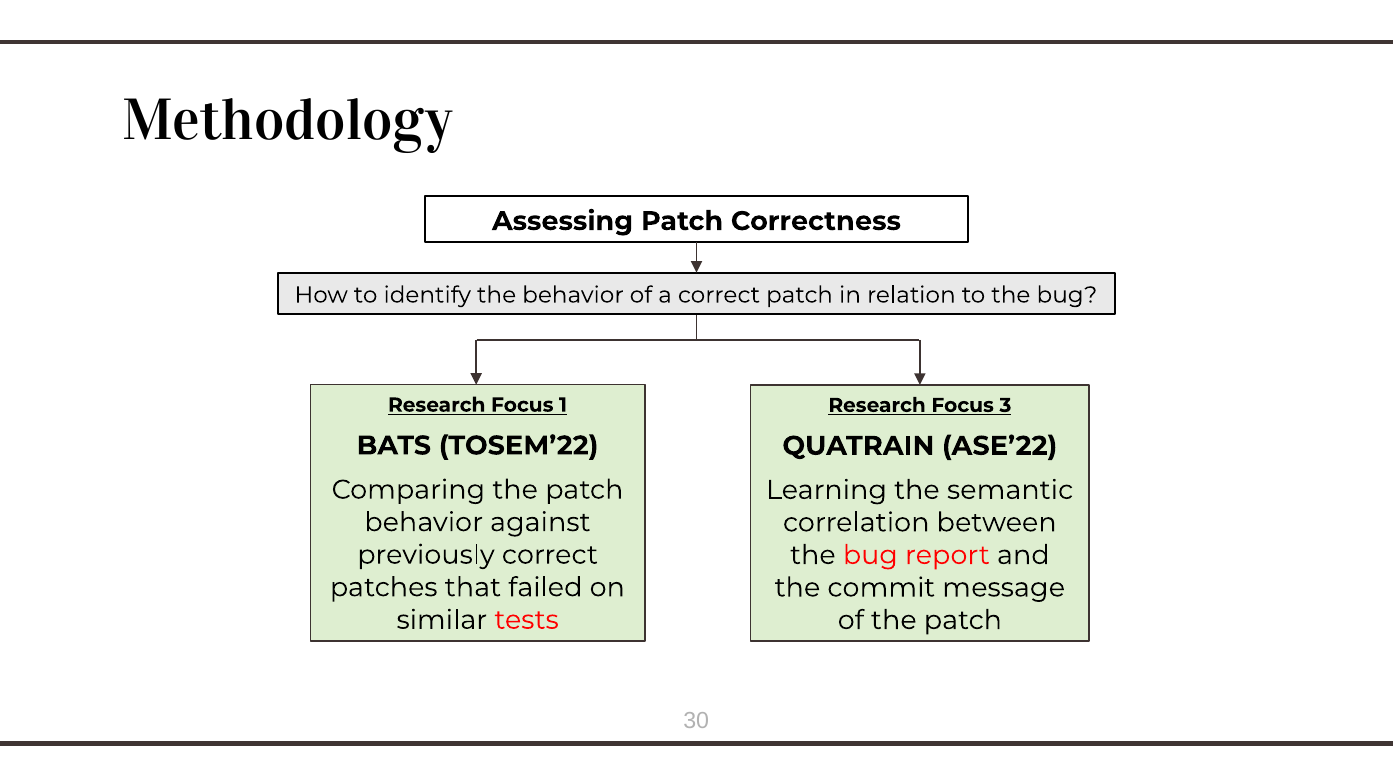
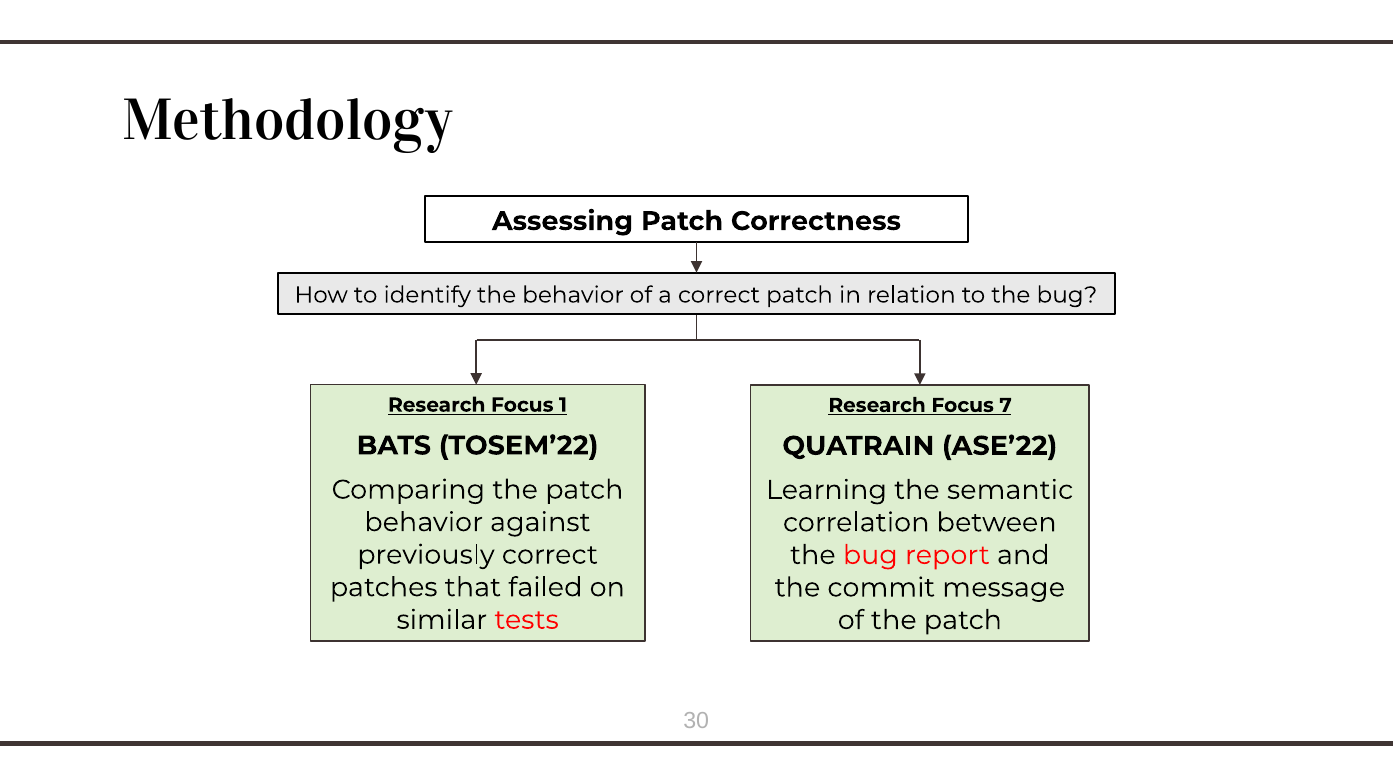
3: 3 -> 7 (1006, 405)
